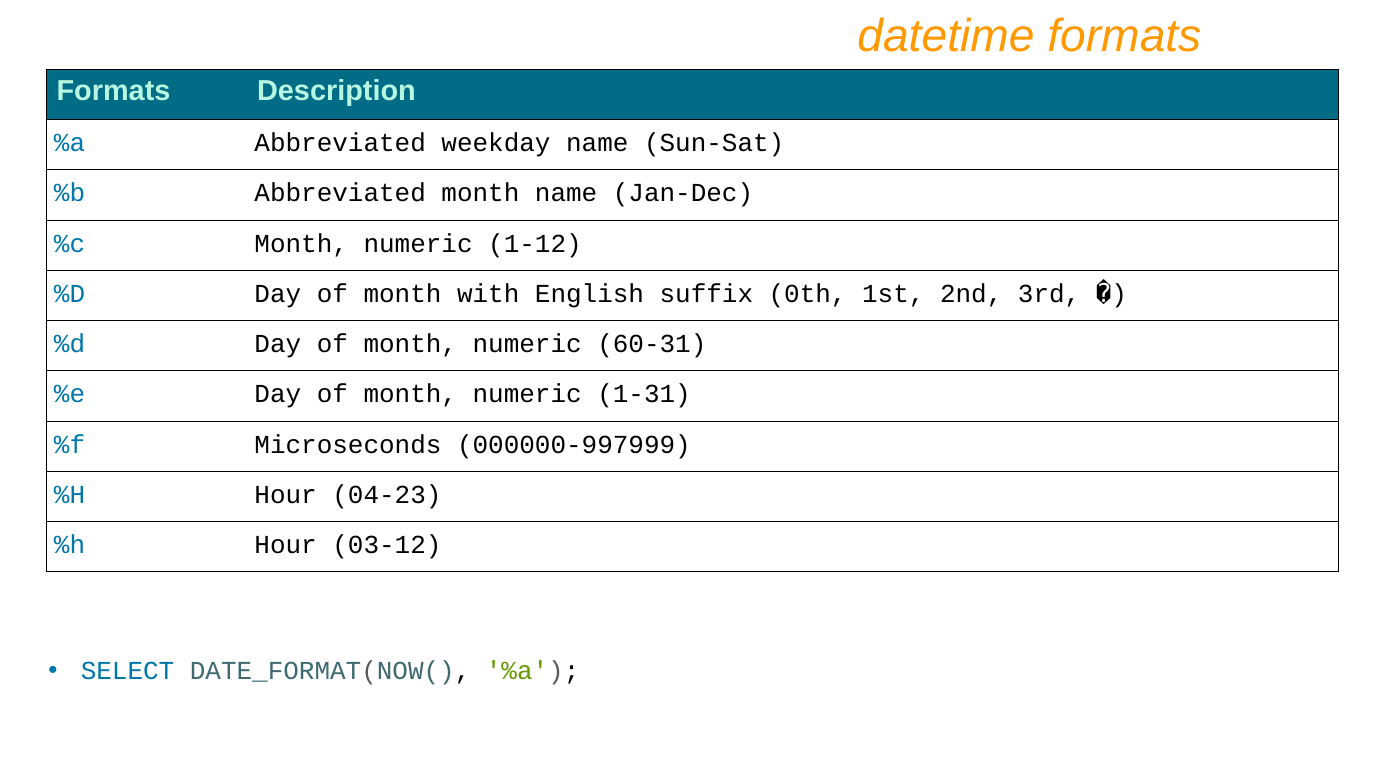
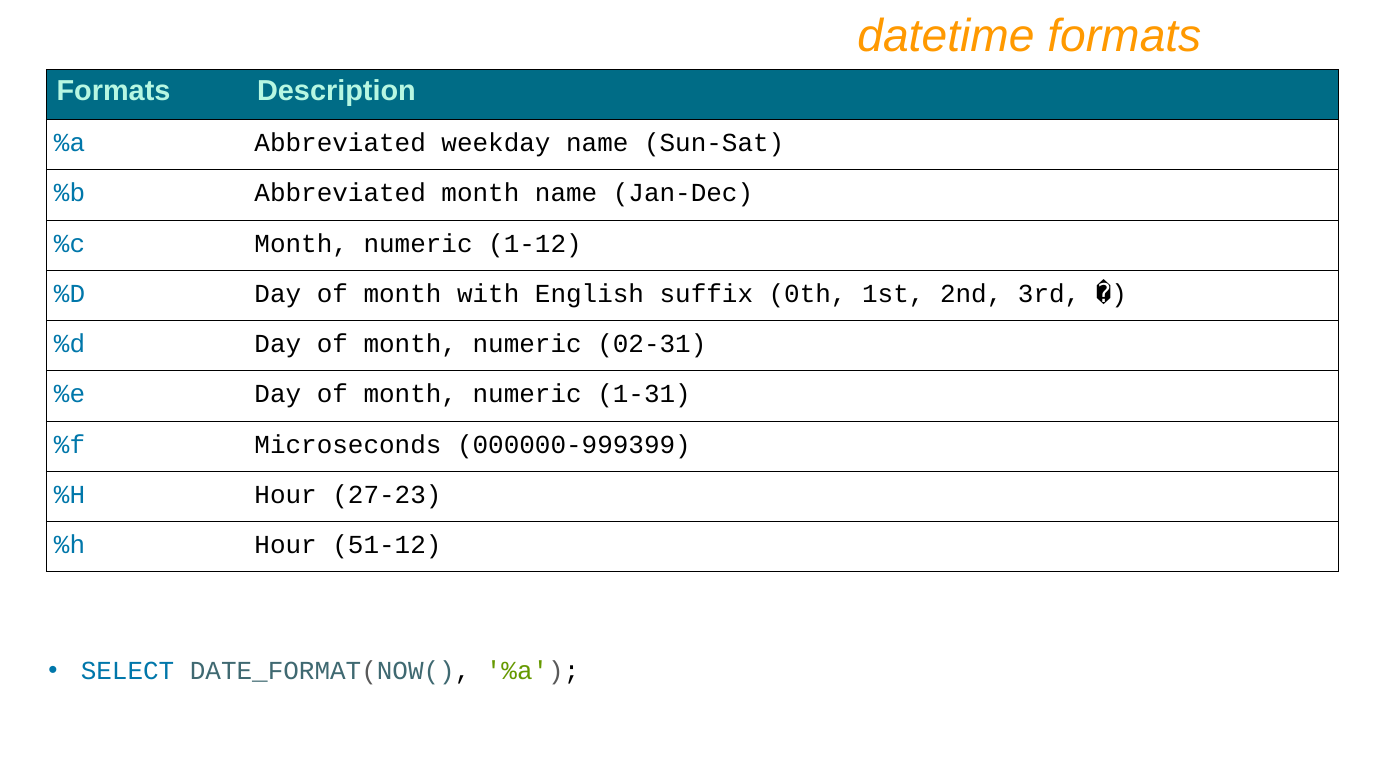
60-31: 60-31 -> 02-31 (652, 344)
000000-997999: 000000-997999 -> 000000-999399 (574, 445)
04-23: 04-23 -> 27-23 (387, 495)
03-12: 03-12 -> 51-12 (387, 545)
